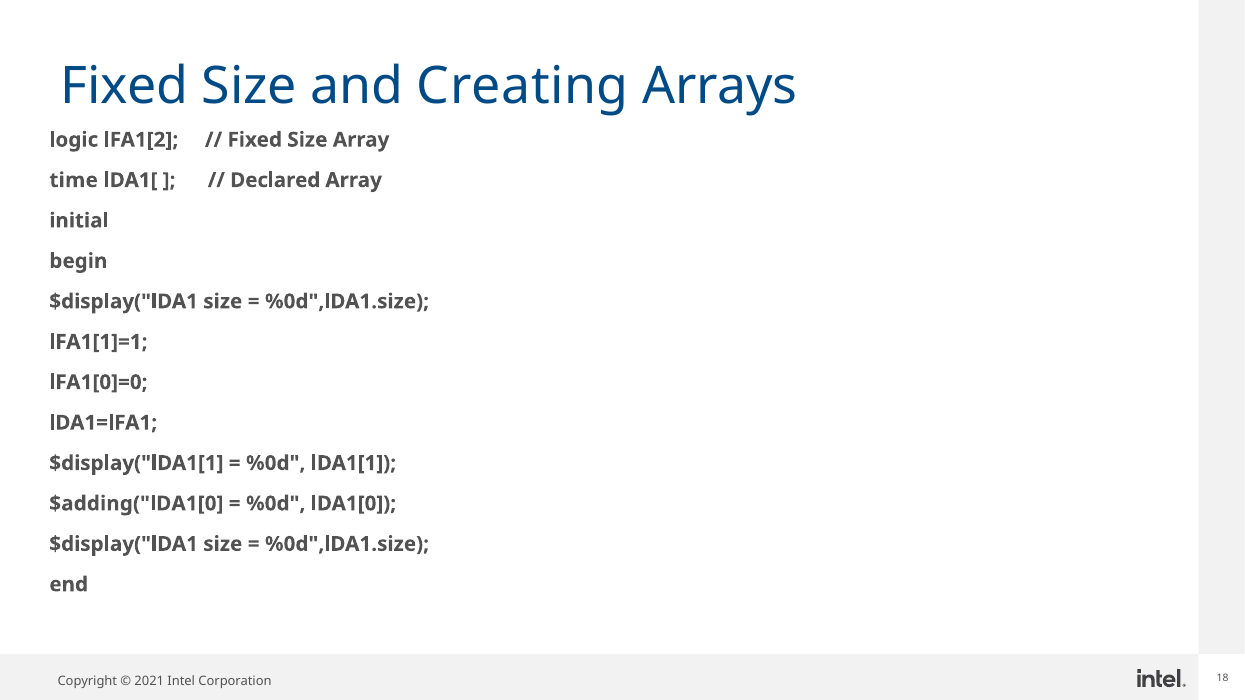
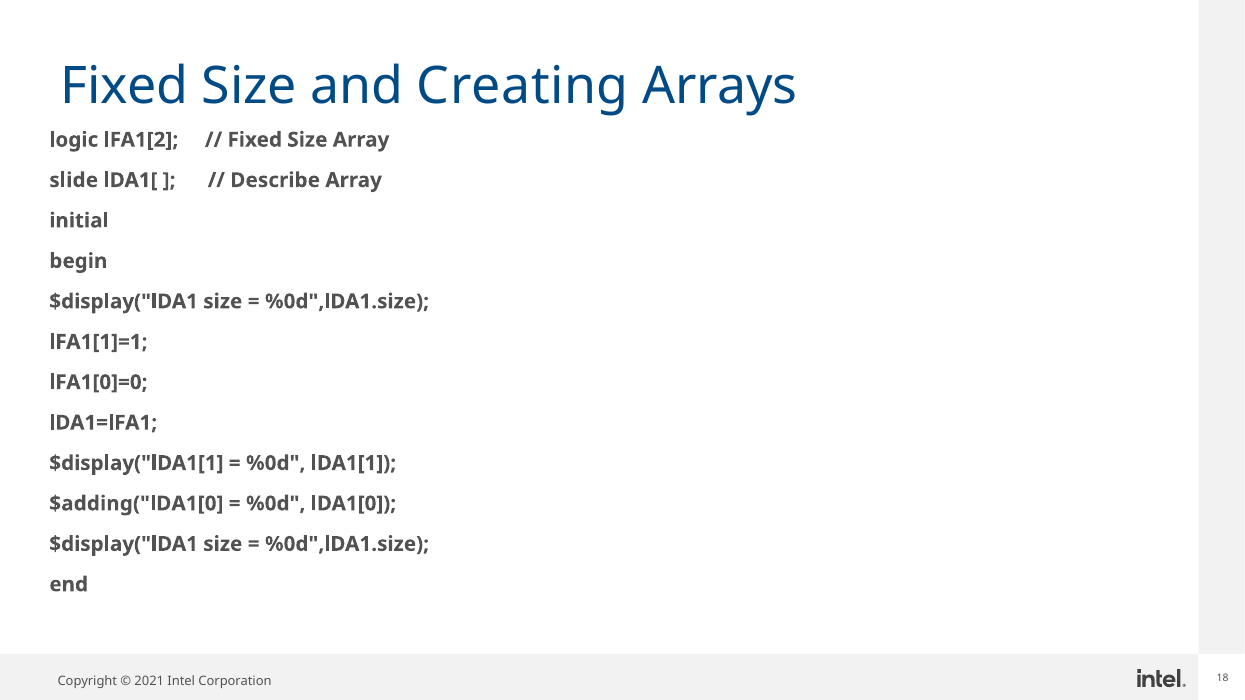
time: time -> slide (74, 180)
Declared: Declared -> Describe (275, 180)
